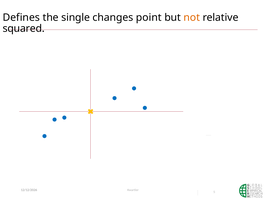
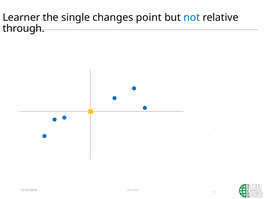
Defines: Defines -> Learner (21, 17)
not colour: orange -> blue (192, 17)
squared: squared -> through (24, 29)
